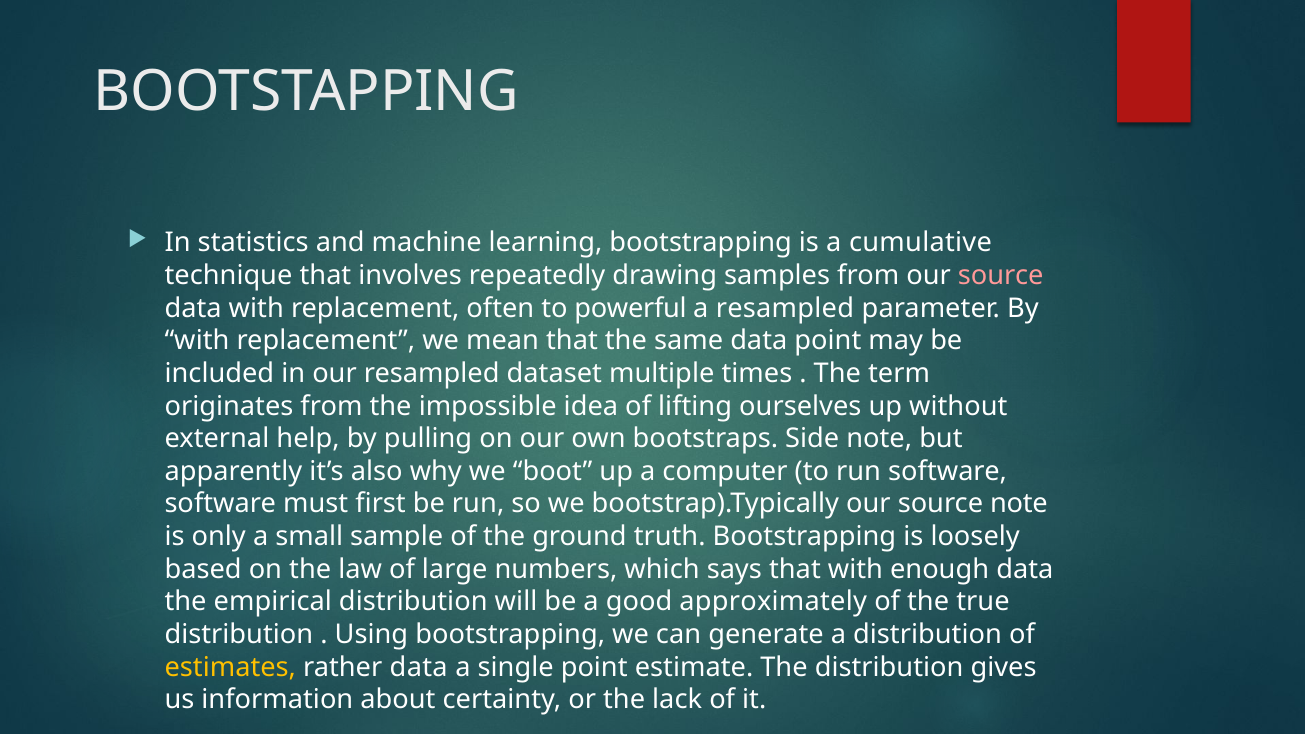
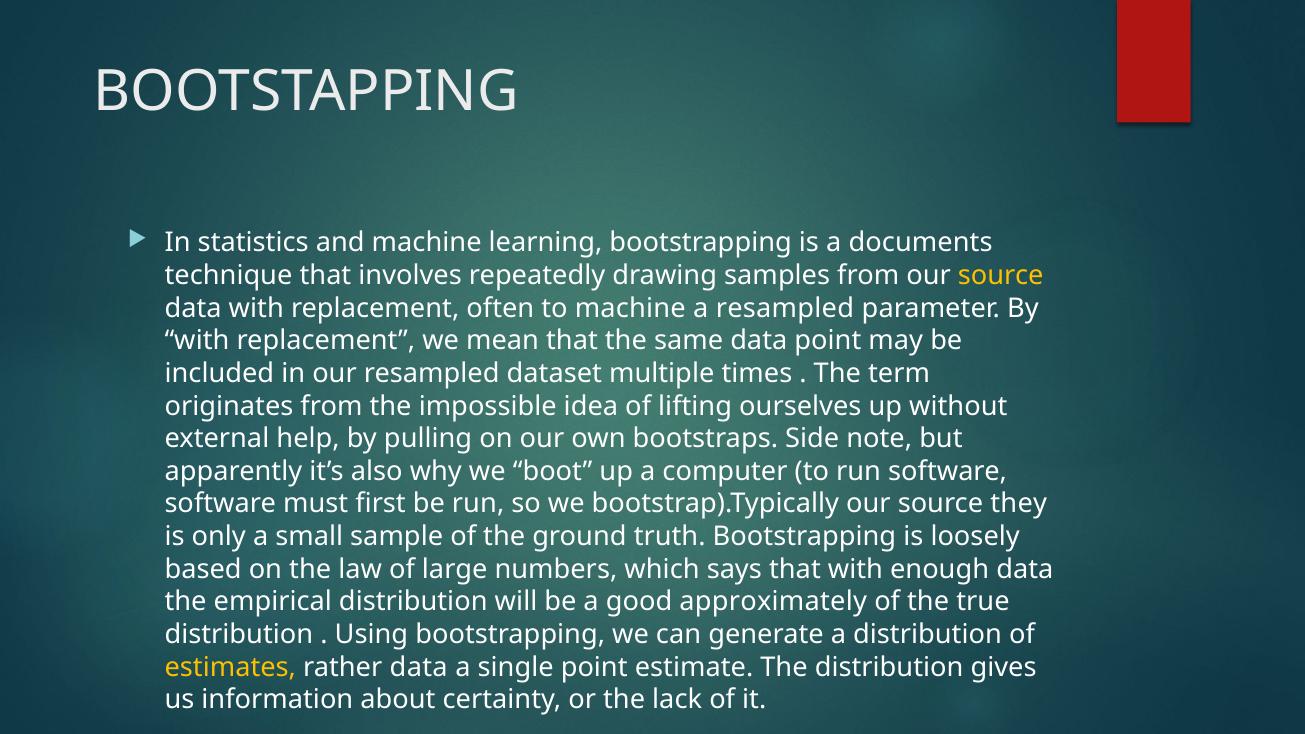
cumulative: cumulative -> documents (921, 243)
source colour: pink -> yellow (1001, 276)
to powerful: powerful -> machine (630, 308)
source note: note -> they (1019, 504)
